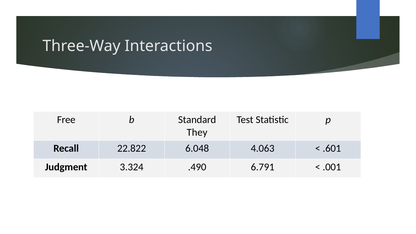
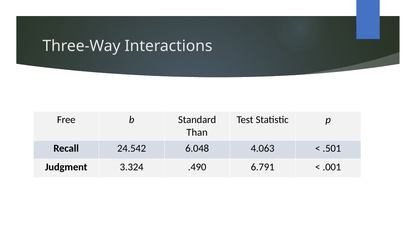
They: They -> Than (197, 132)
22.822: 22.822 -> 24.542 (132, 148)
.601: .601 -> .501 (332, 148)
